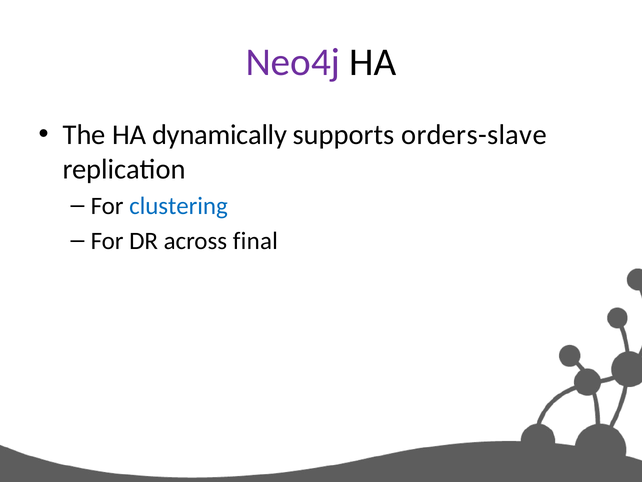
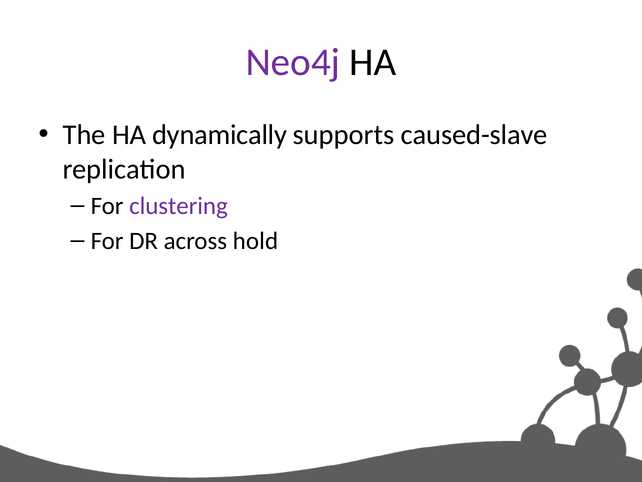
orders-slave: orders-slave -> caused-slave (474, 135)
clustering colour: blue -> purple (178, 206)
final: final -> hold (255, 241)
